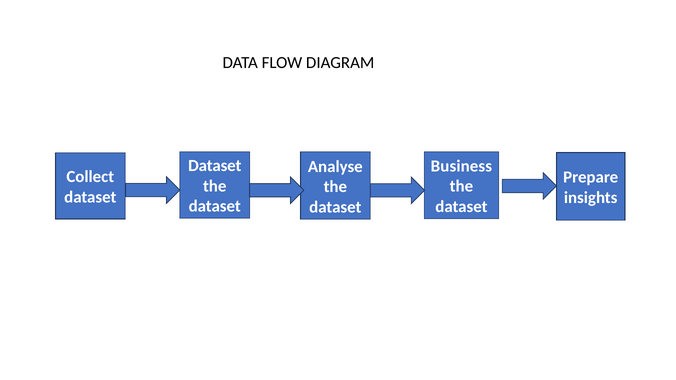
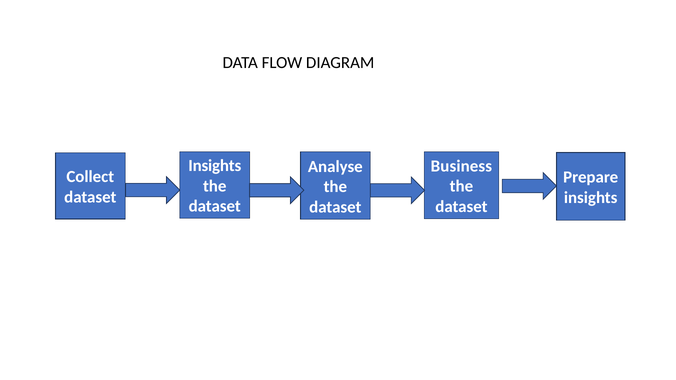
Dataset: Dataset -> Insights (215, 166)
